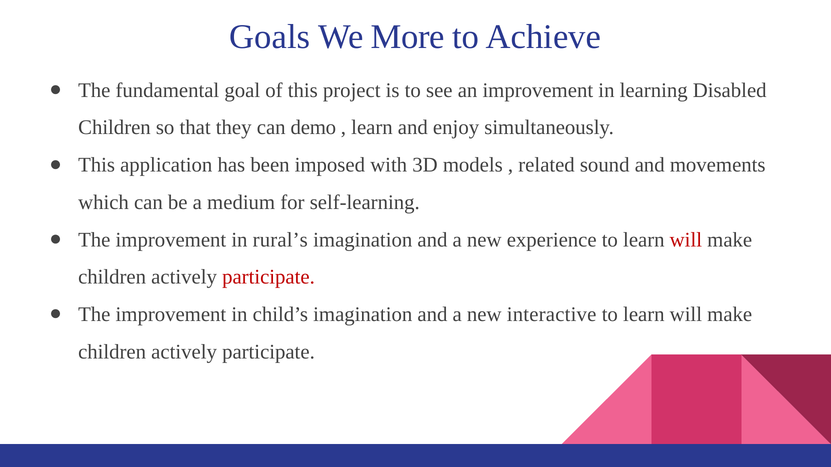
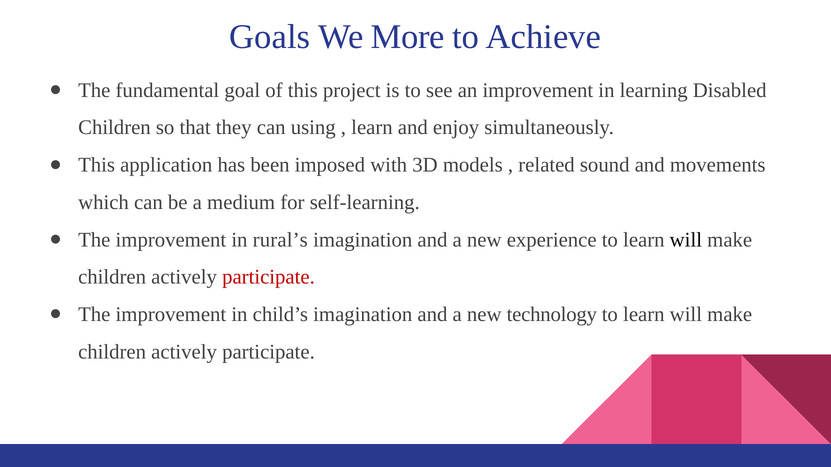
demo: demo -> using (313, 128)
will colour: red -> black (686, 240)
interactive: interactive -> technology (552, 315)
